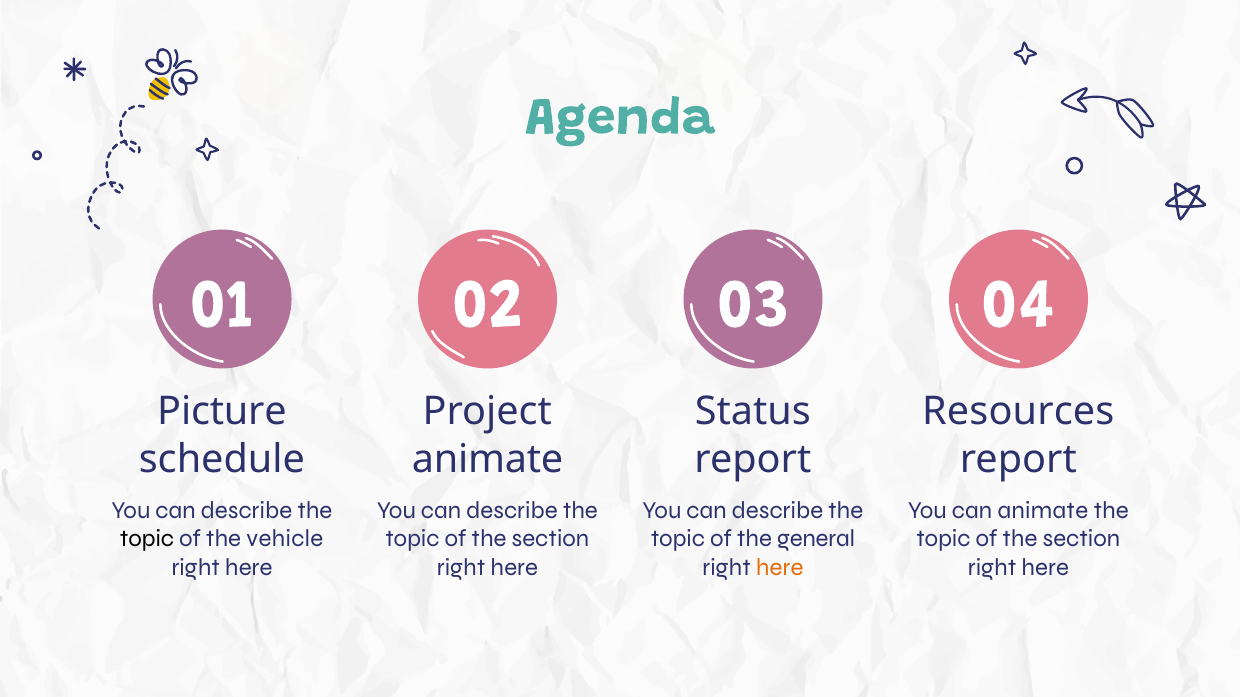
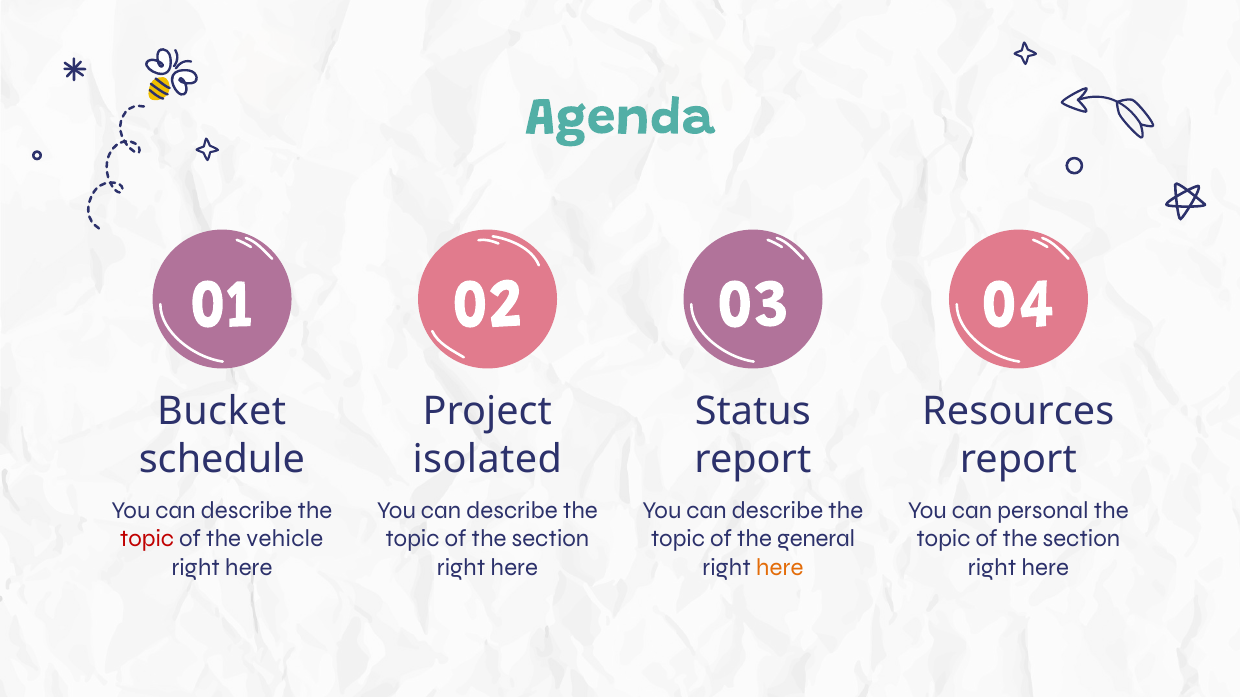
Picture: Picture -> Bucket (222, 412)
animate: animate -> isolated (487, 460)
can animate: animate -> personal (1043, 510)
topic colour: black -> red (147, 539)
